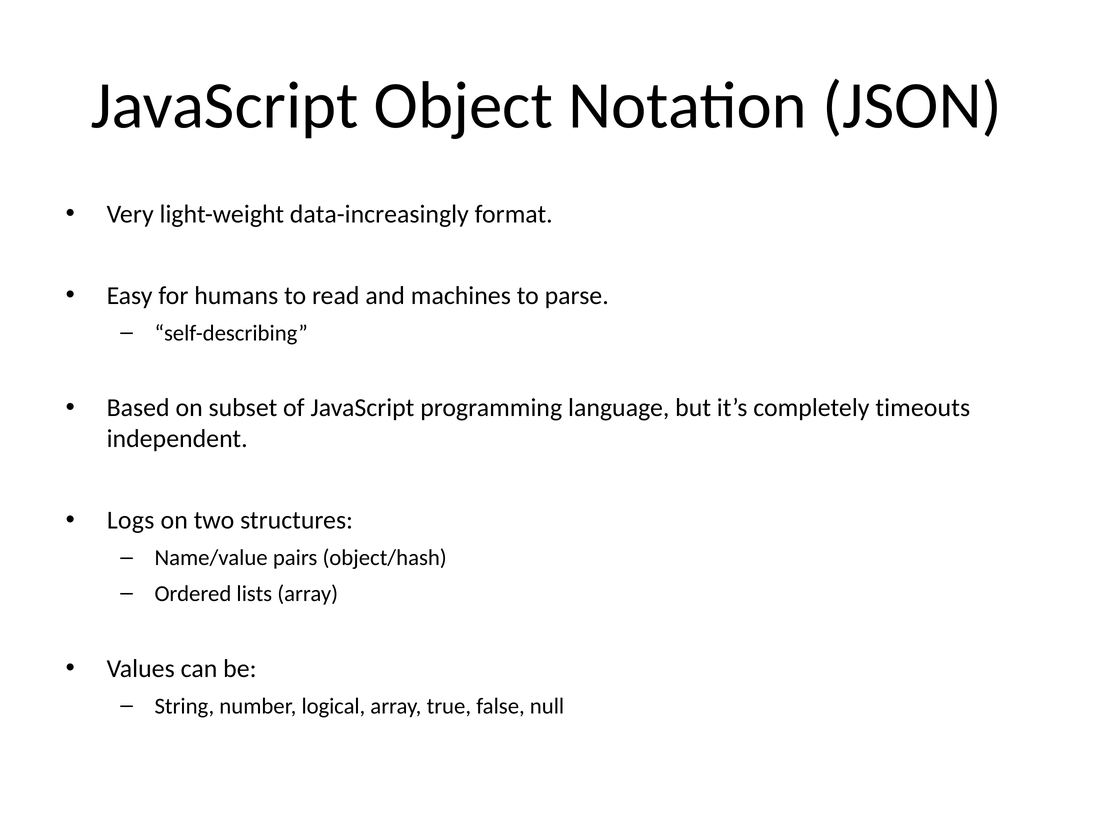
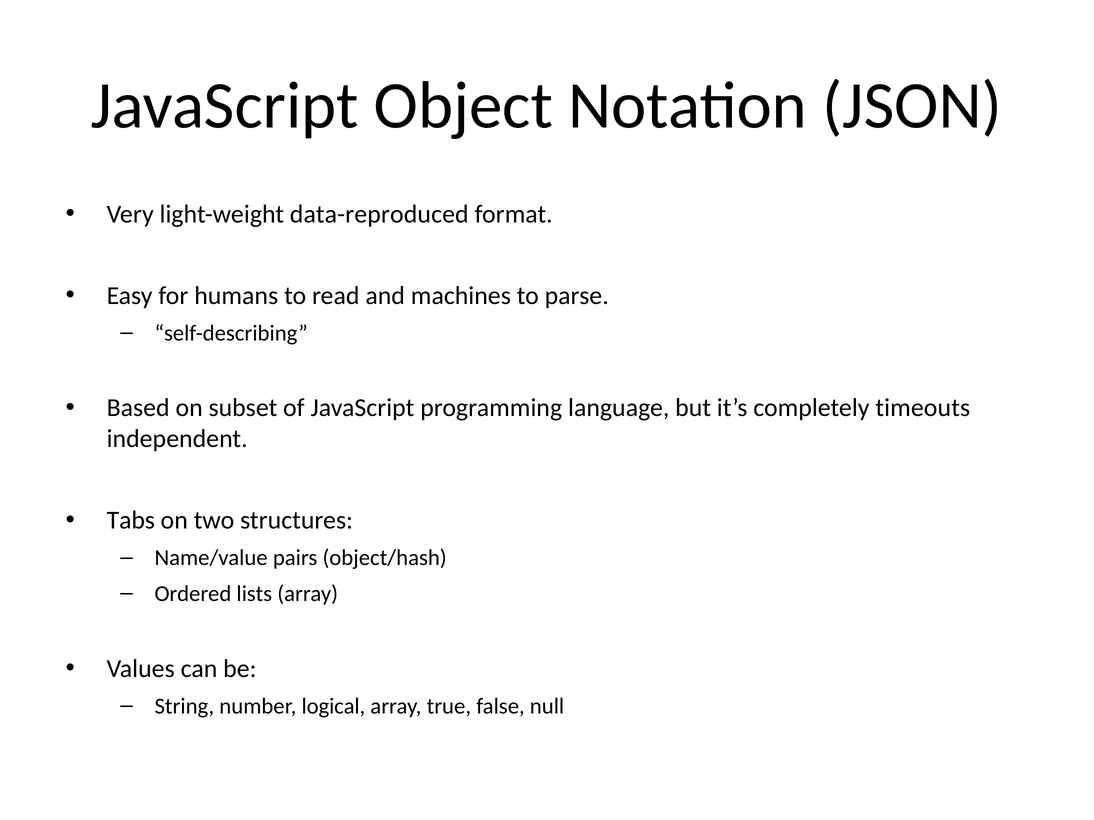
data-increasingly: data-increasingly -> data-reproduced (379, 214)
Logs: Logs -> Tabs (131, 521)
